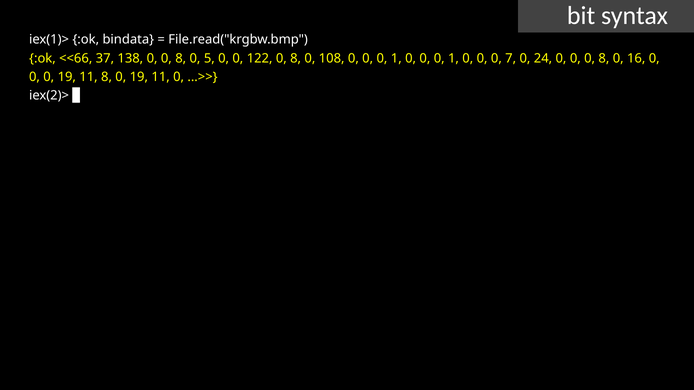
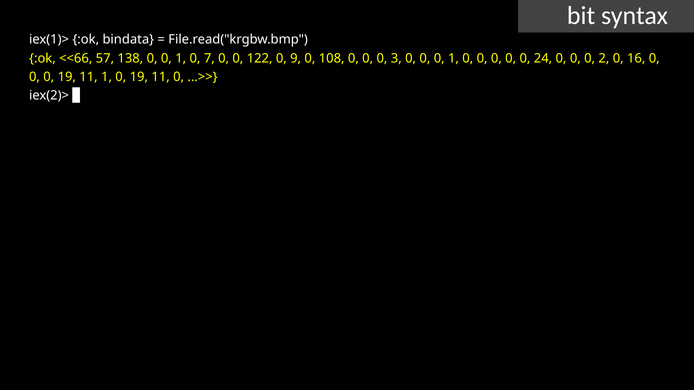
37: 37 -> 57 (105, 58)
138 0 0 8: 8 -> 1 (181, 58)
5: 5 -> 7 (209, 58)
122 0 8: 8 -> 9 (296, 58)
1: 1 -> 3 (396, 58)
7: 7 -> 0 (511, 58)
0 0 0 8: 8 -> 2 (604, 58)
11 8: 8 -> 1 (107, 77)
